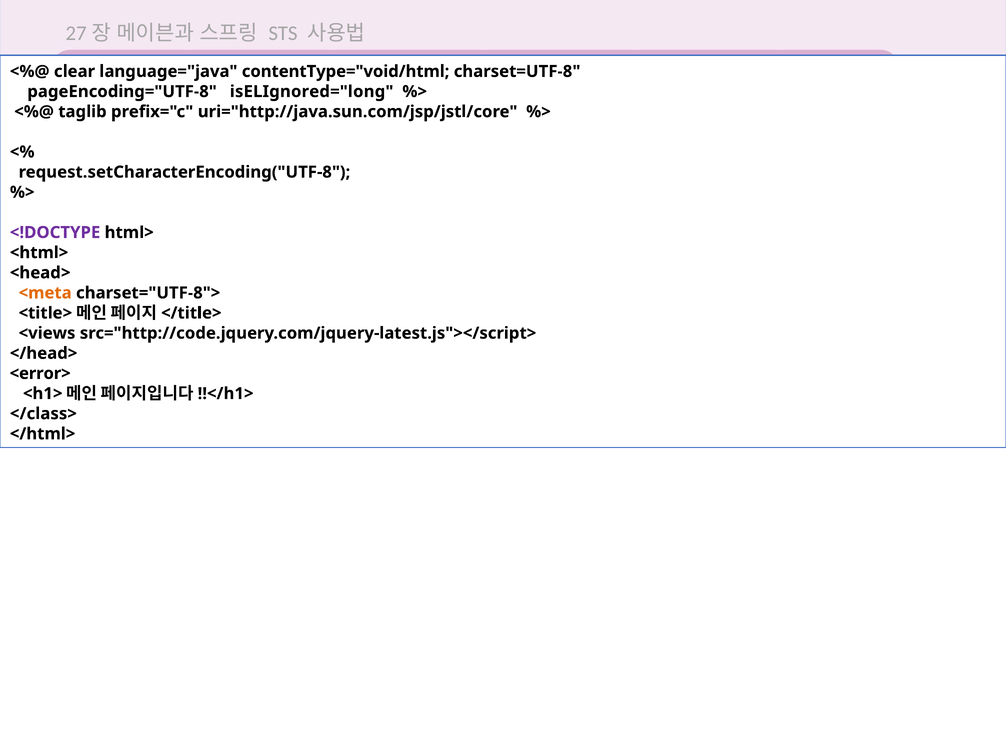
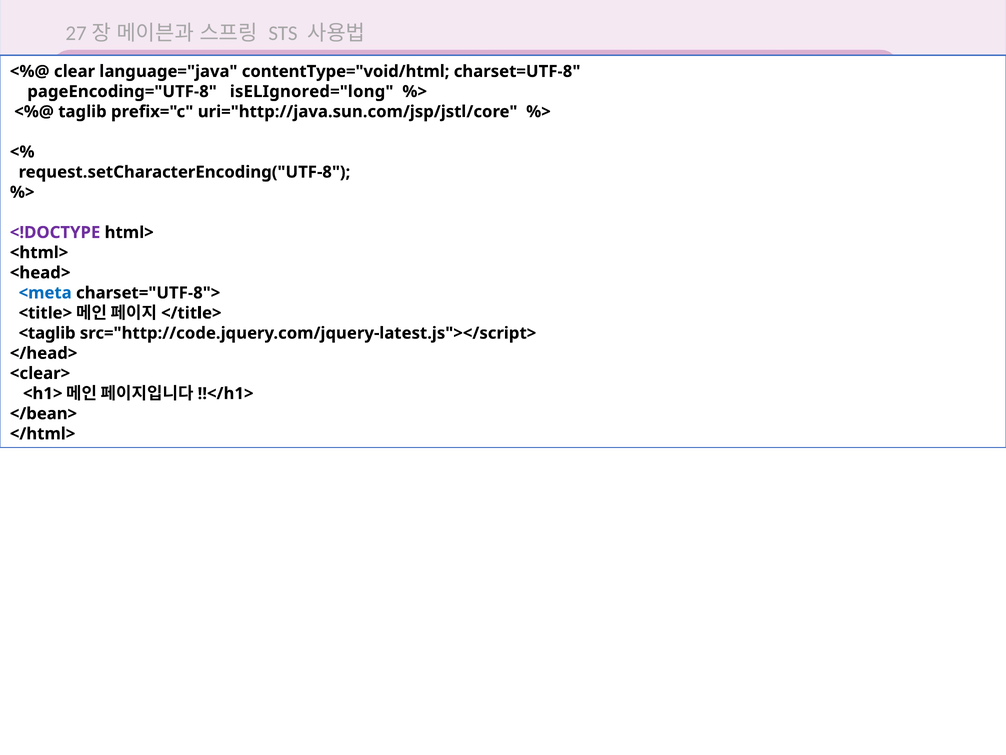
<meta colour: orange -> blue (45, 293)
<views: <views -> <taglib (47, 333)
<error>: <error> -> <clear> (40, 373)
</class>: </class> -> </bean> (43, 413)
